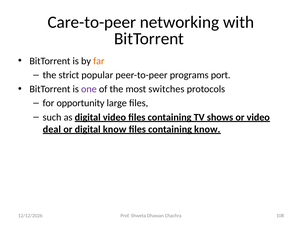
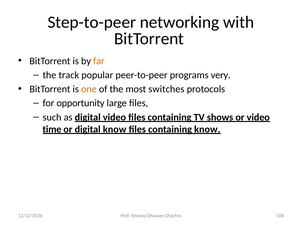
Care-to-peer: Care-to-peer -> Step-to-peer (92, 22)
strict: strict -> track (69, 75)
port: port -> very (221, 75)
one colour: purple -> orange (89, 89)
deal: deal -> time (52, 130)
